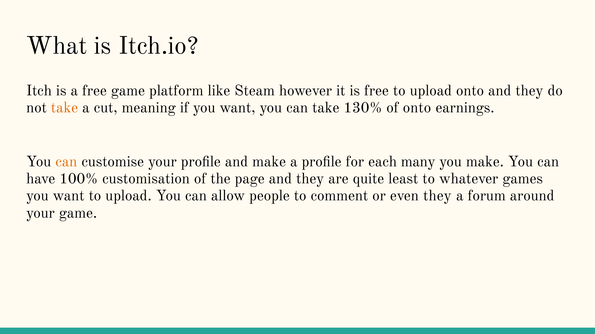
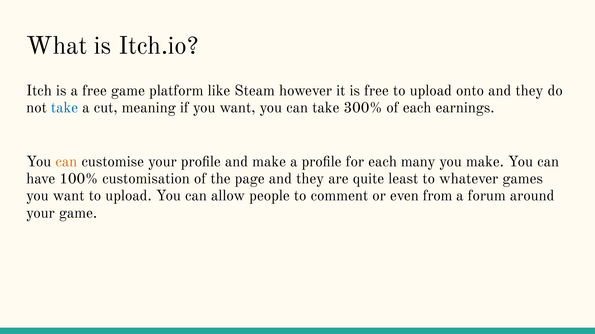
take colour: orange -> blue (64, 108)
130%: 130% -> 300% (363, 108)
of onto: onto -> each (417, 108)
even they: they -> from (438, 196)
